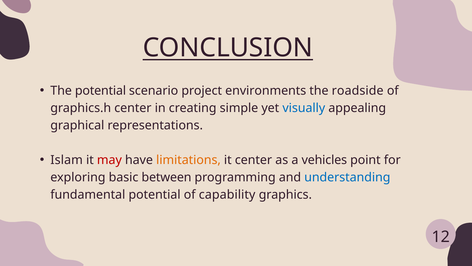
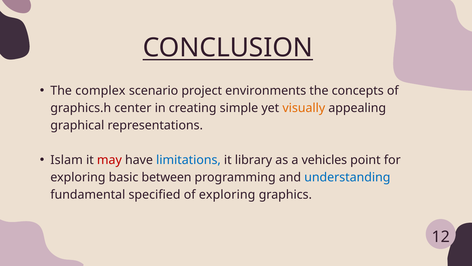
The potential: potential -> complex (100, 90)
roadside: roadside -> concepts (358, 90)
visually colour: blue -> orange (304, 108)
limitations colour: orange -> blue (188, 160)
it center: center -> library (254, 160)
potential: potential -> specified (155, 194)
of capability: capability -> exploring (227, 194)
